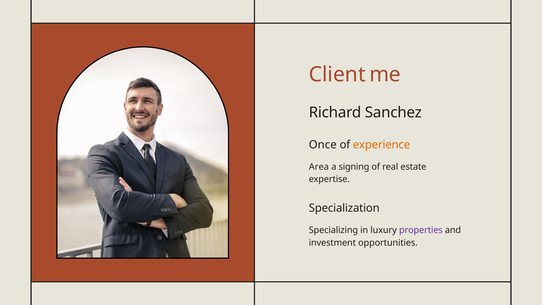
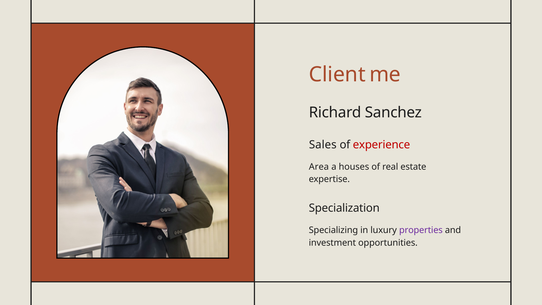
Once: Once -> Sales (323, 145)
experience colour: orange -> red (381, 145)
signing: signing -> houses (354, 167)
